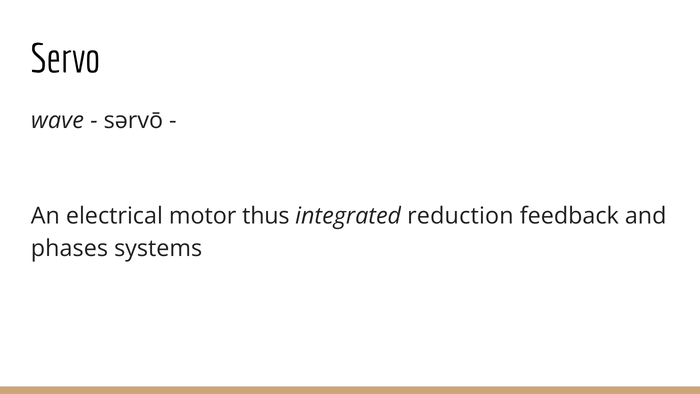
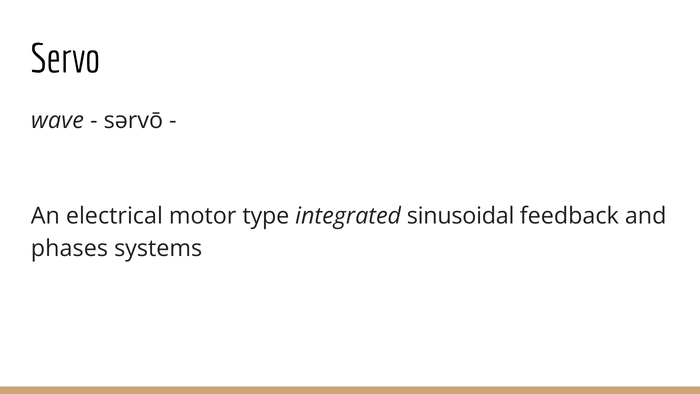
thus: thus -> type (266, 216)
reduction: reduction -> sinusoidal (461, 216)
